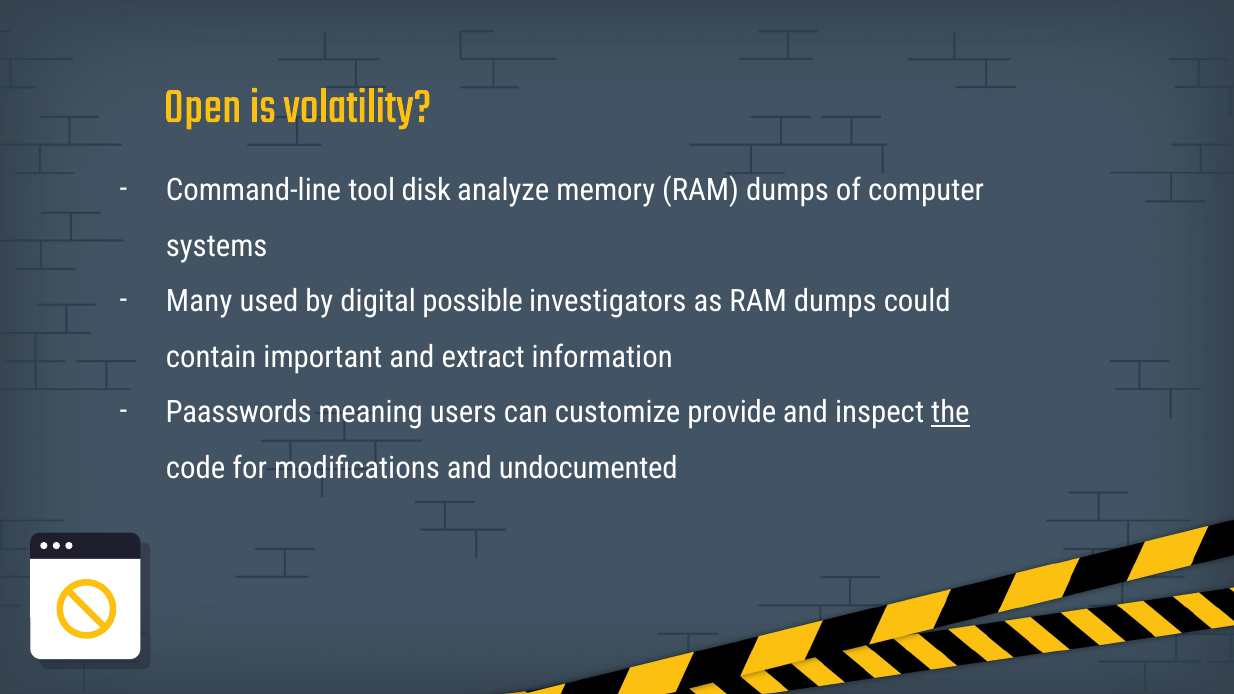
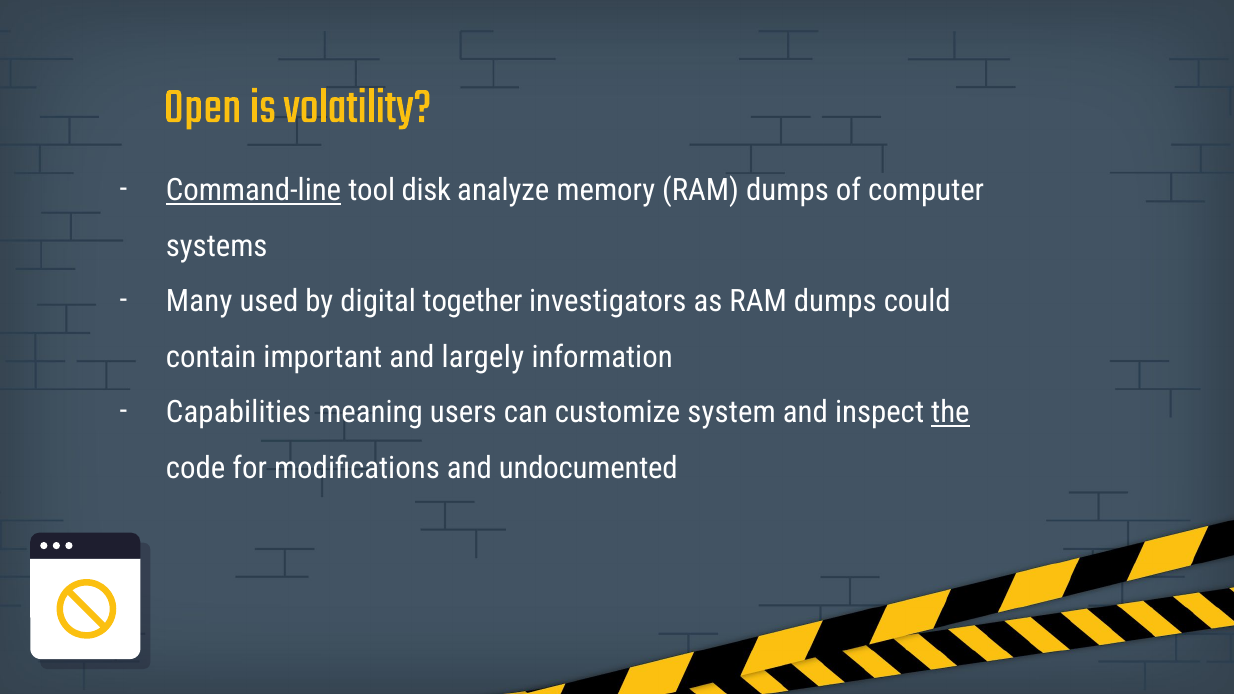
Command-line underline: none -> present (254, 191)
possible: possible -> together (473, 302)
extract: extract -> largely (483, 357)
Paasswords: Paasswords -> Capabilities (238, 413)
provide: provide -> system (732, 413)
